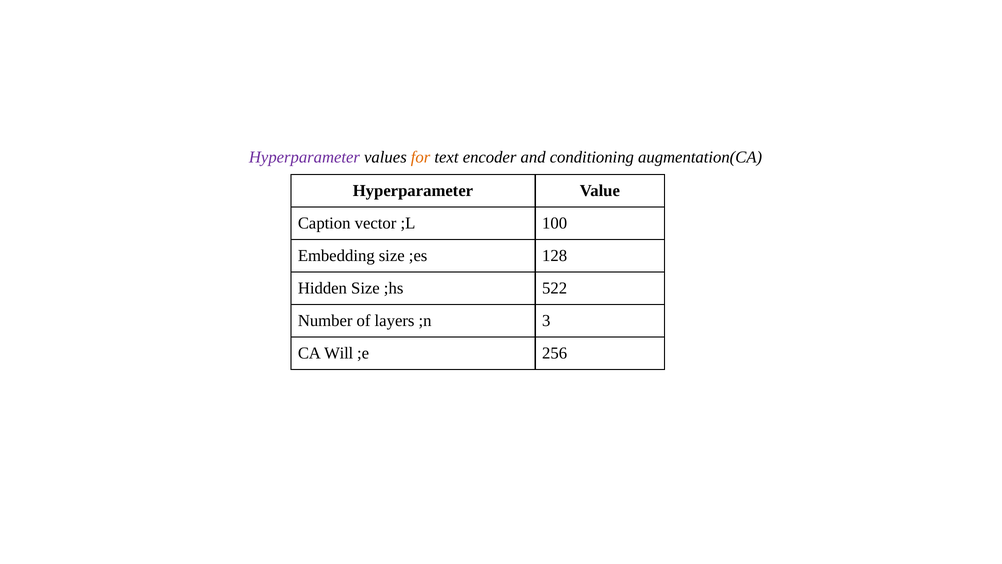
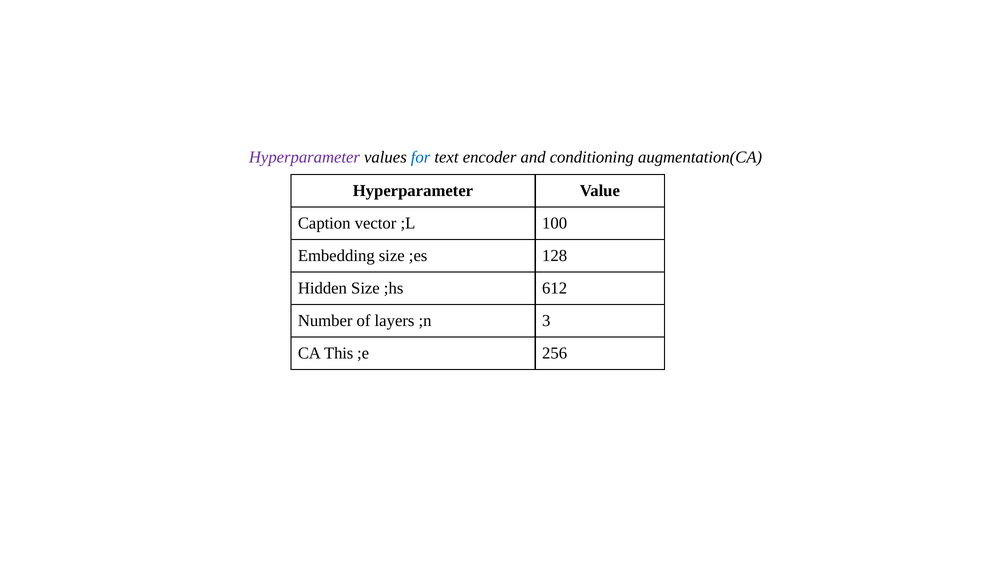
for colour: orange -> blue (421, 157)
522: 522 -> 612 (555, 288)
Will: Will -> This (339, 353)
